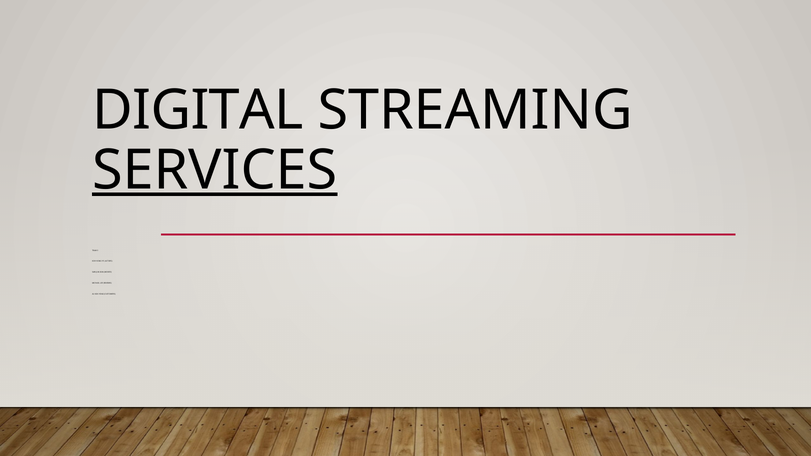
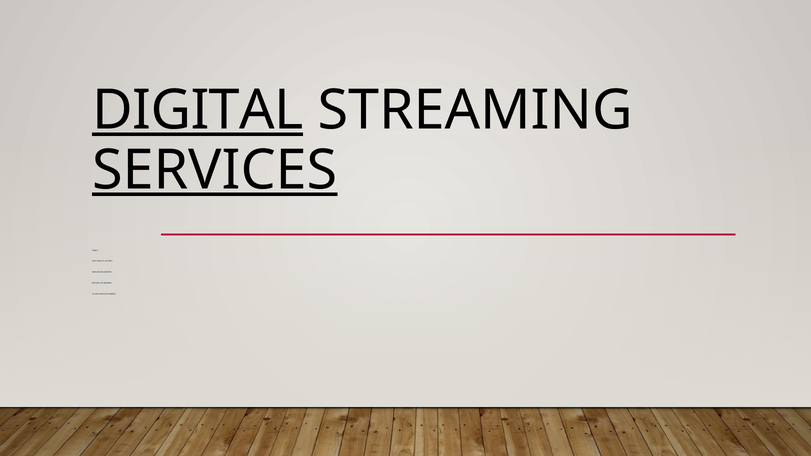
DIGITAL underline: none -> present (198, 110)
